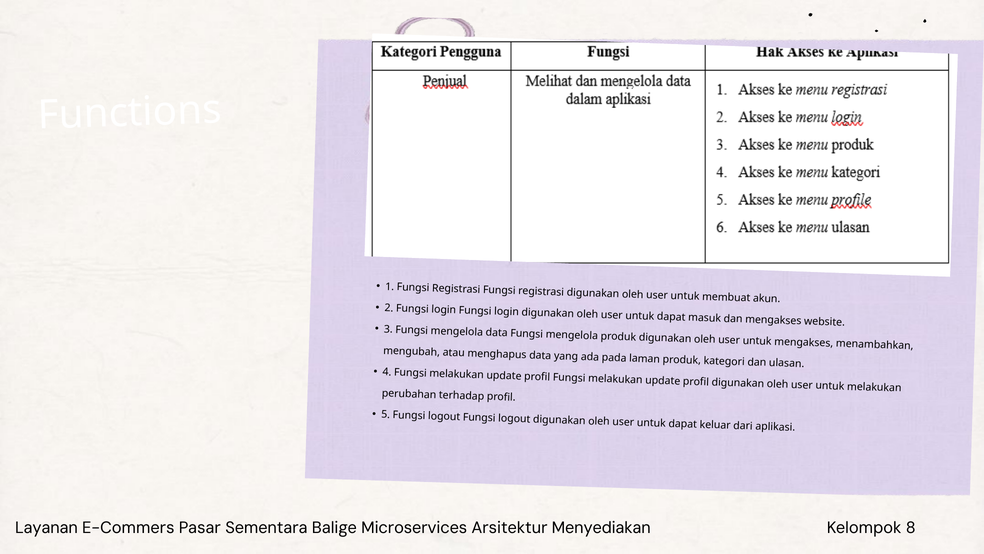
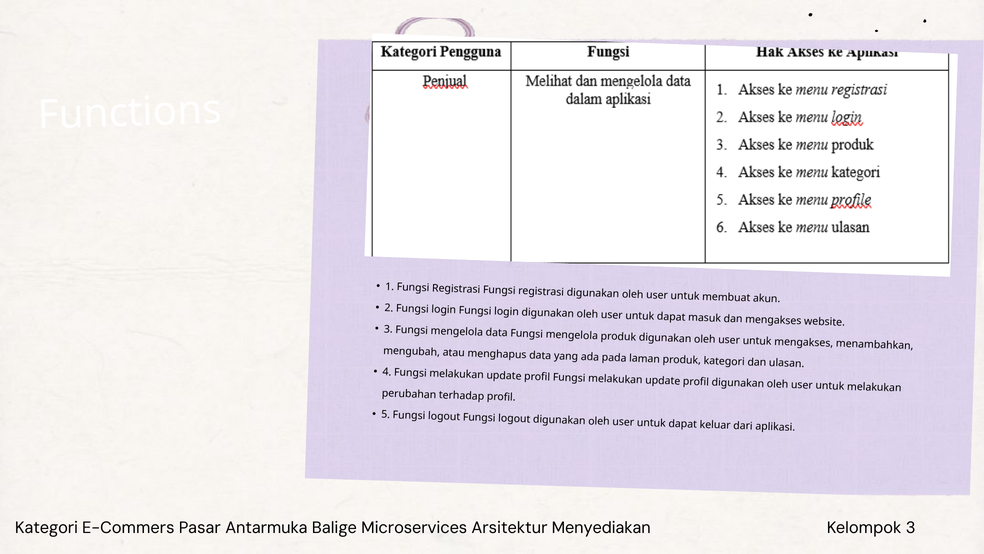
Layanan: Layanan -> Kategori (46, 527)
Sementara: Sementara -> Antarmuka (266, 527)
Kelompok 8: 8 -> 3 (911, 527)
